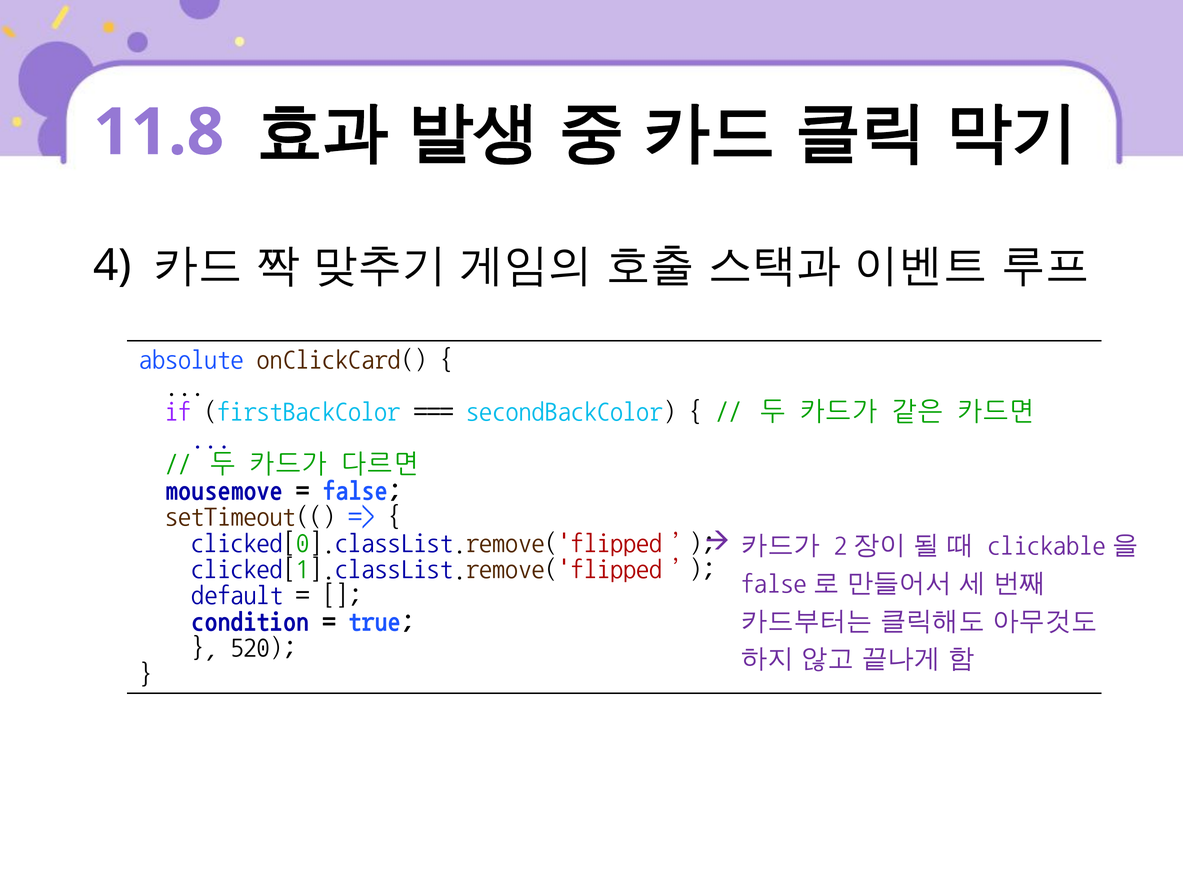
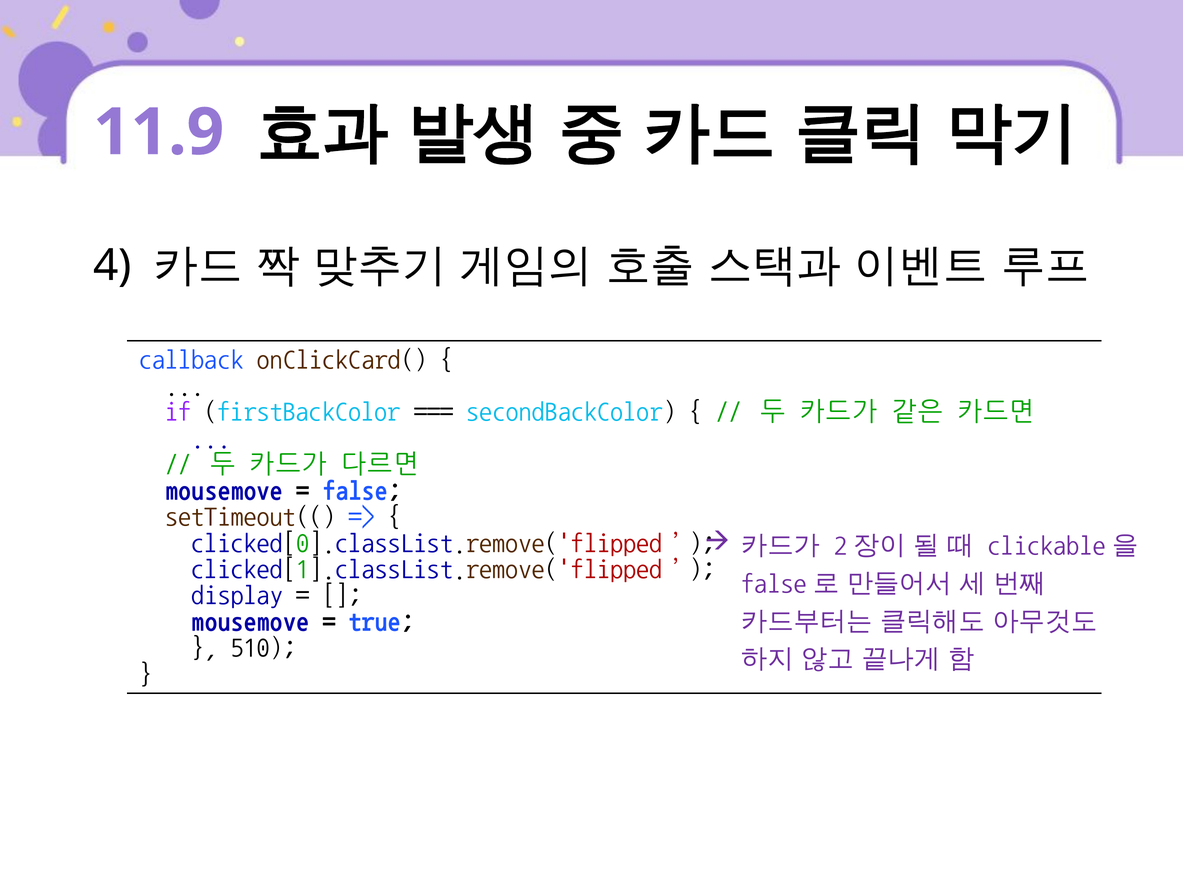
11.8: 11.8 -> 11.9 (159, 133)
absolute: absolute -> callback (191, 359)
default: default -> display (237, 595)
condition: condition -> mousemove (250, 621)
520: 520 -> 510 (263, 647)
